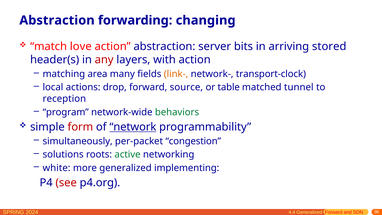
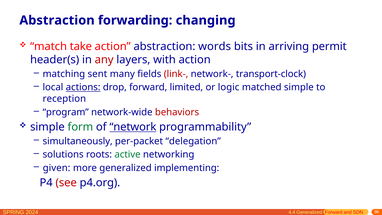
love: love -> take (81, 46)
server: server -> words (215, 46)
stored: stored -> permit (329, 46)
area: area -> sent (97, 74)
link- colour: orange -> red (176, 74)
actions underline: none -> present (83, 87)
source: source -> limited (186, 87)
table: table -> logic (229, 87)
matched tunnel: tunnel -> simple (299, 87)
behaviors colour: green -> red (177, 112)
form colour: red -> green (80, 127)
congestion: congestion -> delegation (193, 141)
white: white -> given (57, 168)
